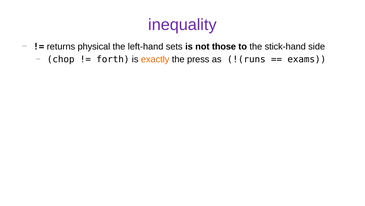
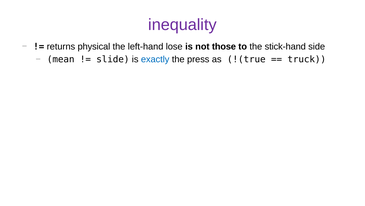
sets: sets -> lose (174, 46)
chop: chop -> mean (61, 59)
forth: forth -> slide (113, 59)
exactly colour: orange -> blue (155, 59)
!(runs: !(runs -> !(true (246, 59)
exams: exams -> truck (307, 59)
